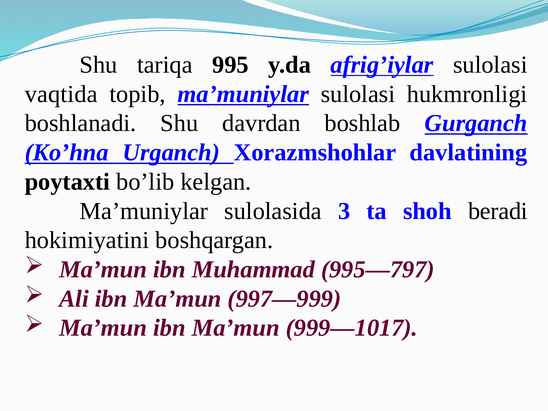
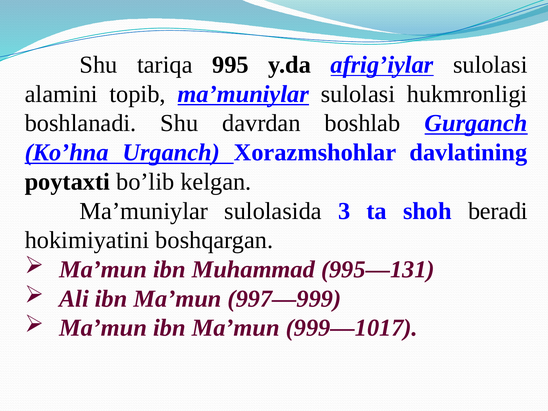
vaqtida: vaqtida -> alamini (61, 94)
995—797: 995—797 -> 995—131 (378, 269)
